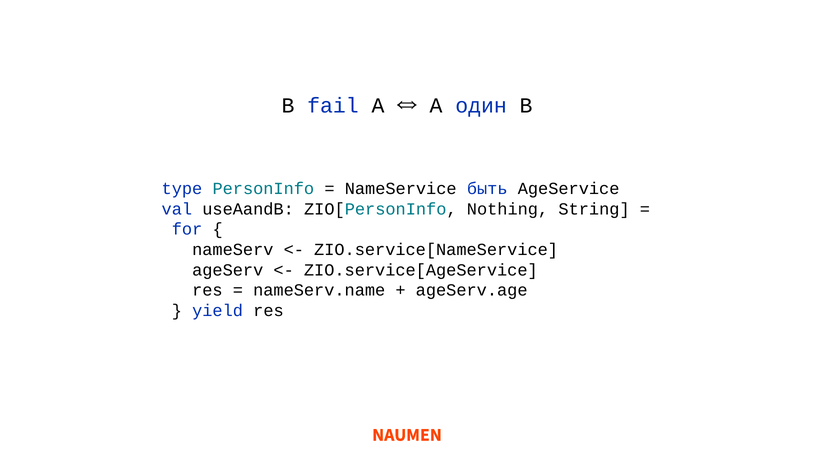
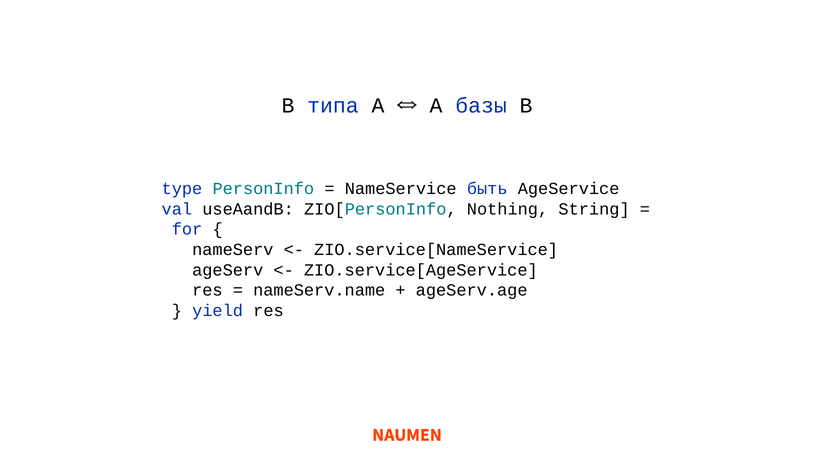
fail: fail -> типа (333, 106)
один: один -> базы (481, 106)
